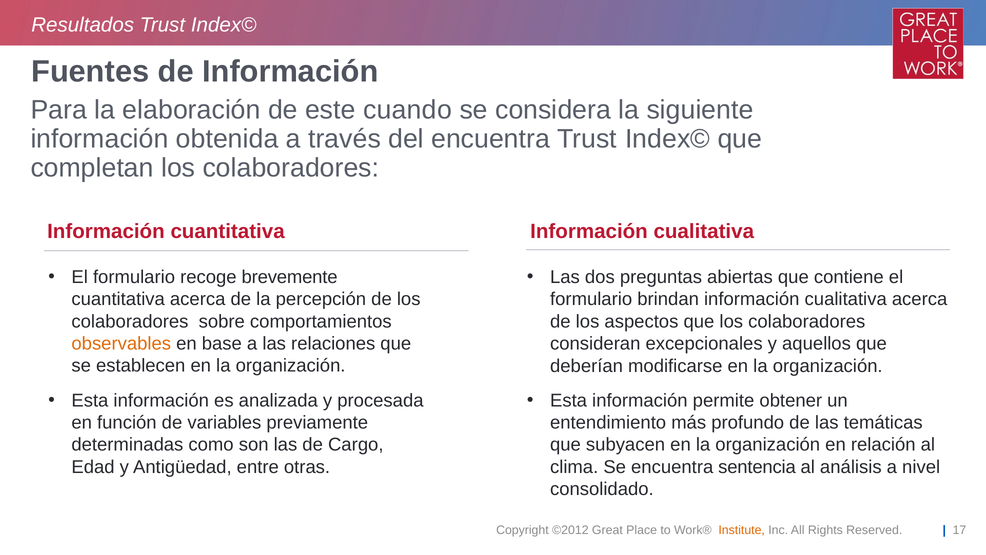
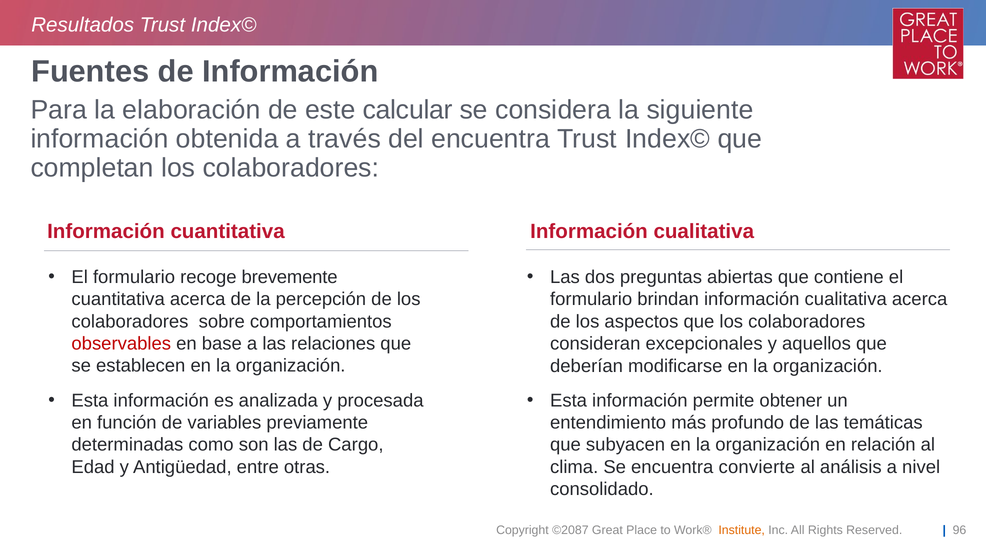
cuando: cuando -> calcular (408, 110)
observables colour: orange -> red (121, 343)
sentencia: sentencia -> convierte (757, 467)
©2012: ©2012 -> ©2087 (570, 530)
17: 17 -> 96 (959, 530)
